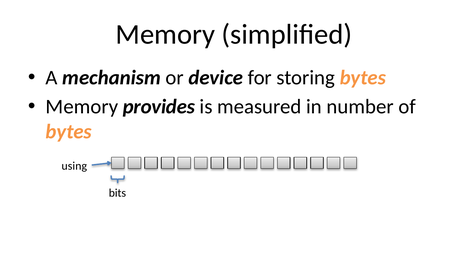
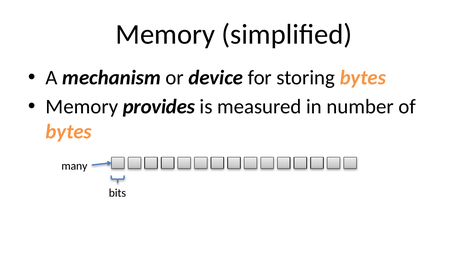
using: using -> many (74, 166)
